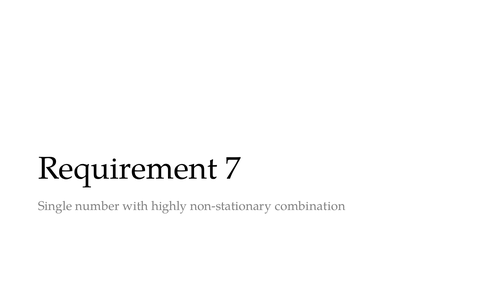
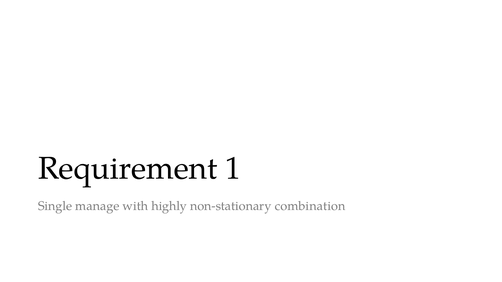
7: 7 -> 1 (233, 169)
number: number -> manage (97, 206)
